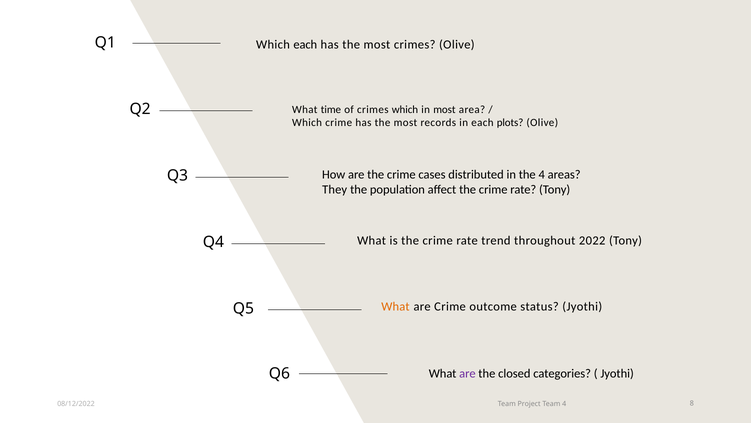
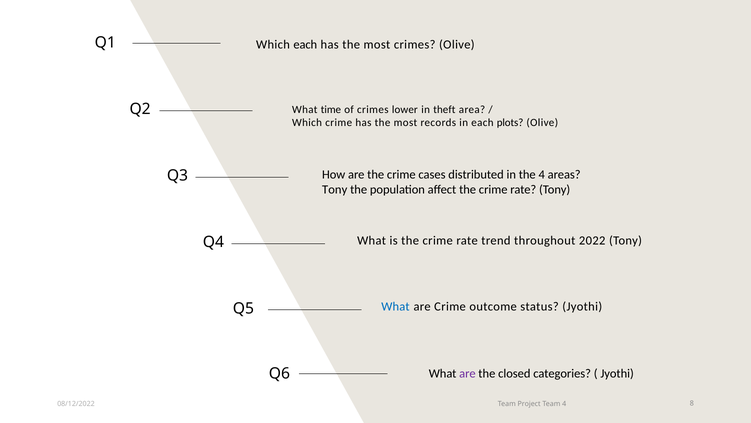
crimes which: which -> lower (405, 109)
in most: most -> theft (444, 109)
They: They -> Tony (335, 189)
What colour: orange -> blue (395, 306)
